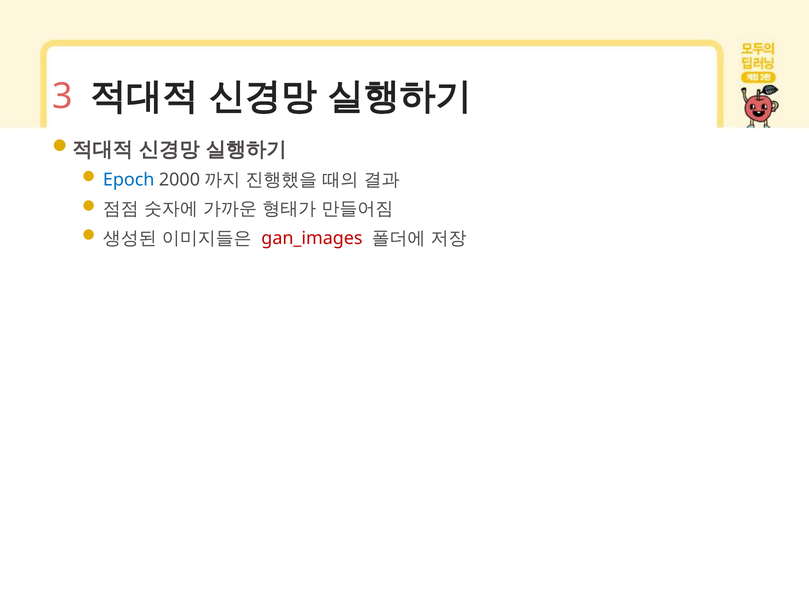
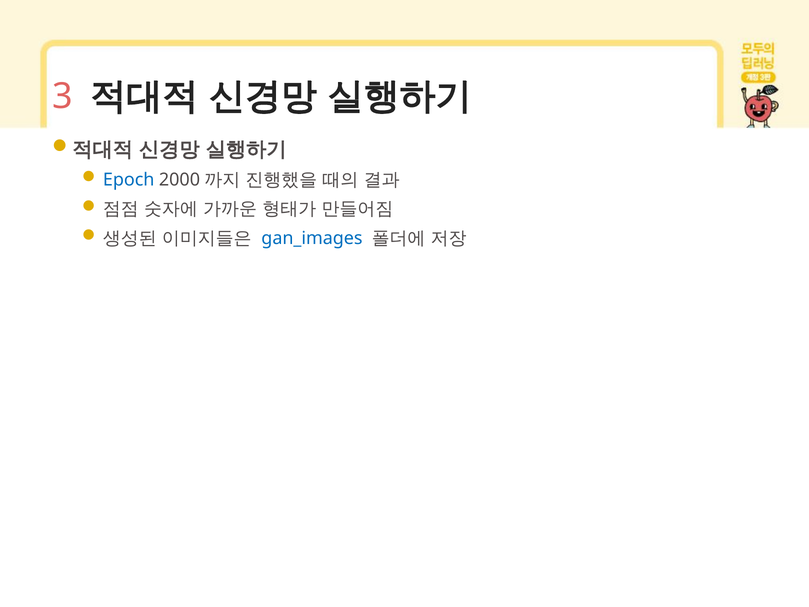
gan_images colour: red -> blue (312, 238)
